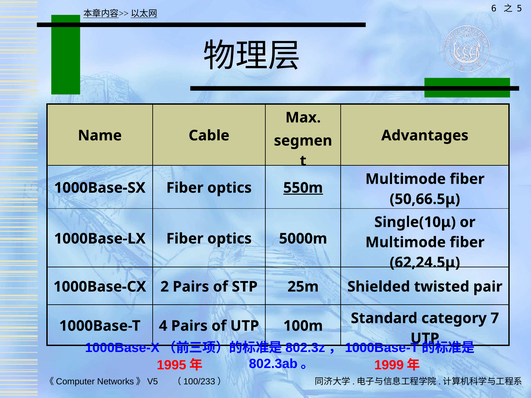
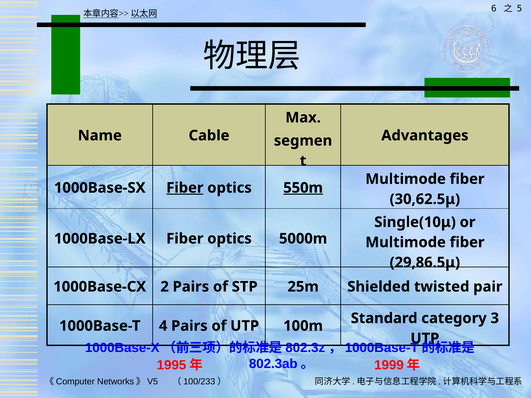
Fiber underline: none -> present (185, 188)
50,66.5μ: 50,66.5μ -> 30,62.5μ (425, 199)
62,24.5μ: 62,24.5μ -> 29,86.5μ (425, 263)
7: 7 -> 3 (495, 318)
